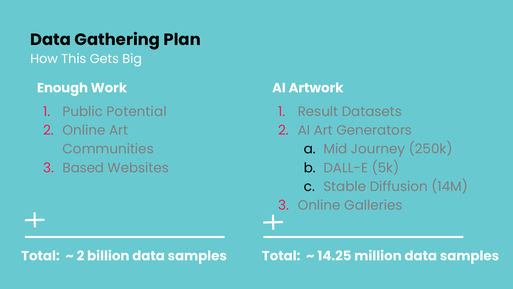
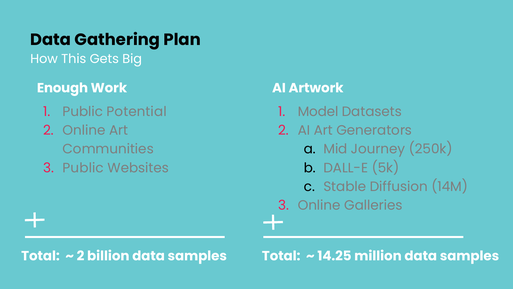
Result: Result -> Model (318, 112)
Based: Based -> Public (83, 168)
